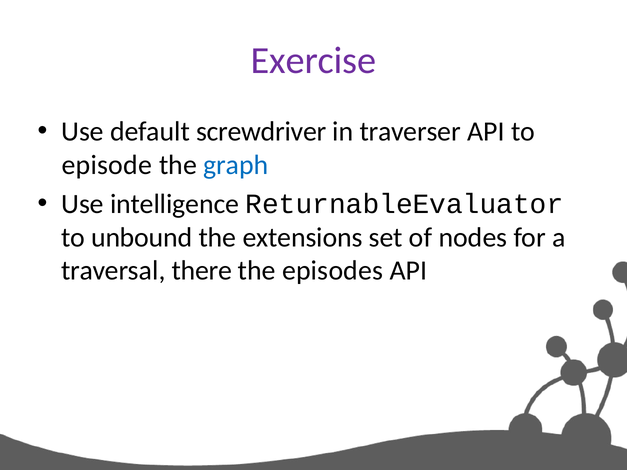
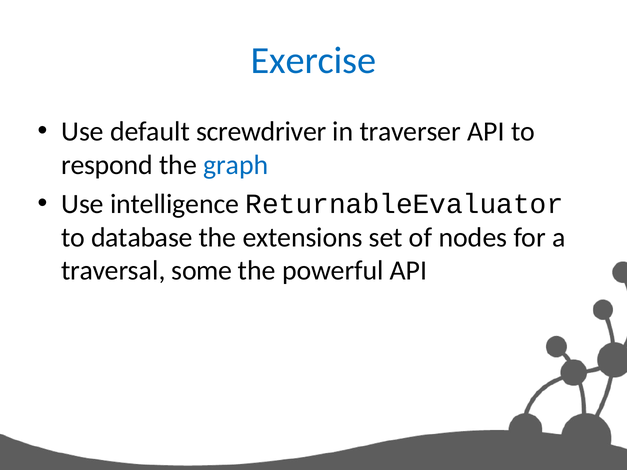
Exercise colour: purple -> blue (314, 61)
episode: episode -> respond (107, 165)
unbound: unbound -> database (142, 237)
there: there -> some (202, 271)
episodes: episodes -> powerful (333, 271)
